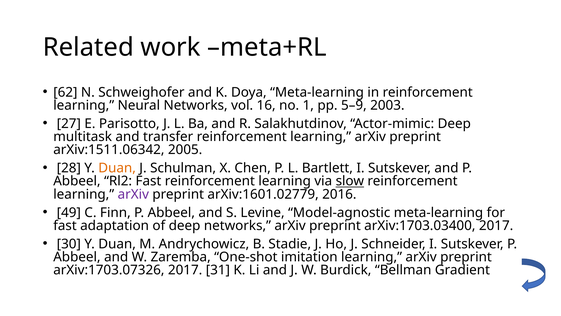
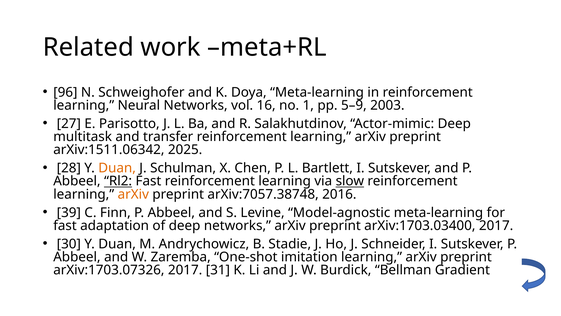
62: 62 -> 96 (65, 92)
2005: 2005 -> 2025 (185, 150)
Rl2 underline: none -> present (118, 181)
arXiv colour: purple -> orange (133, 194)
arXiv:1601.02779: arXiv:1601.02779 -> arXiv:7057.38748 (263, 194)
49: 49 -> 39 (69, 212)
